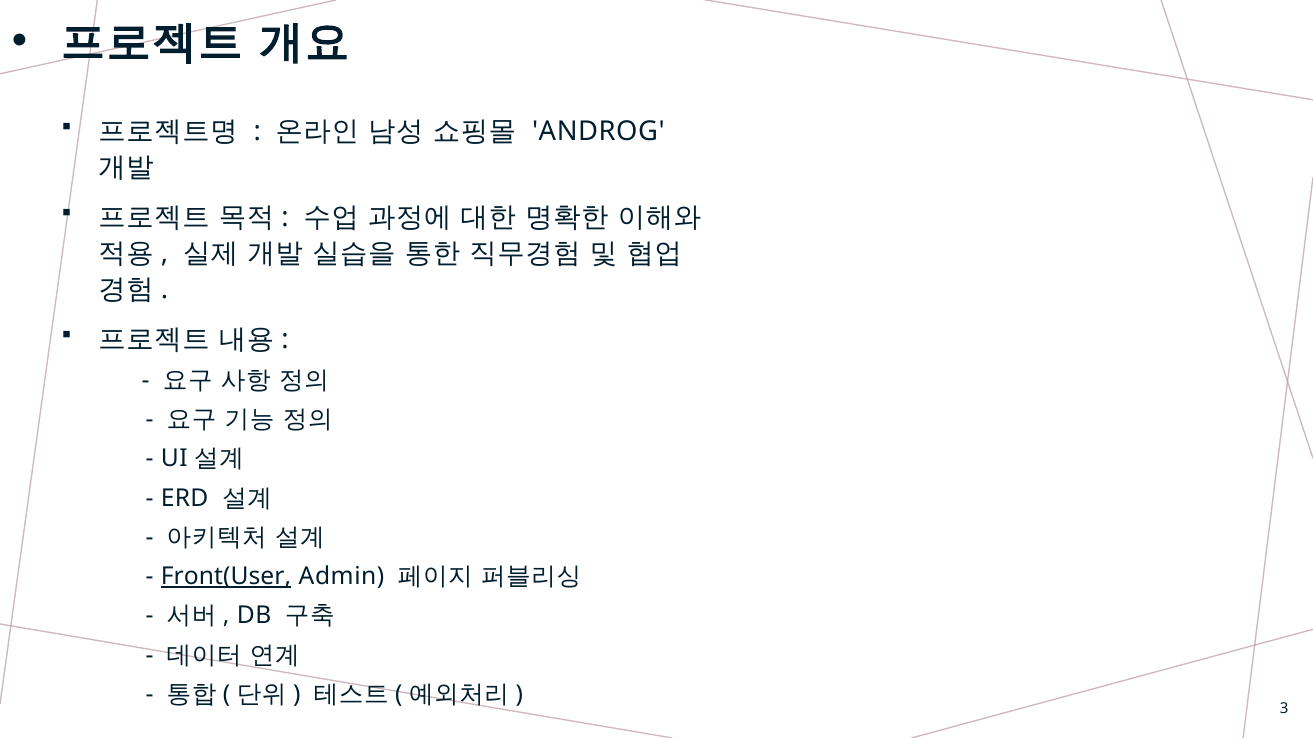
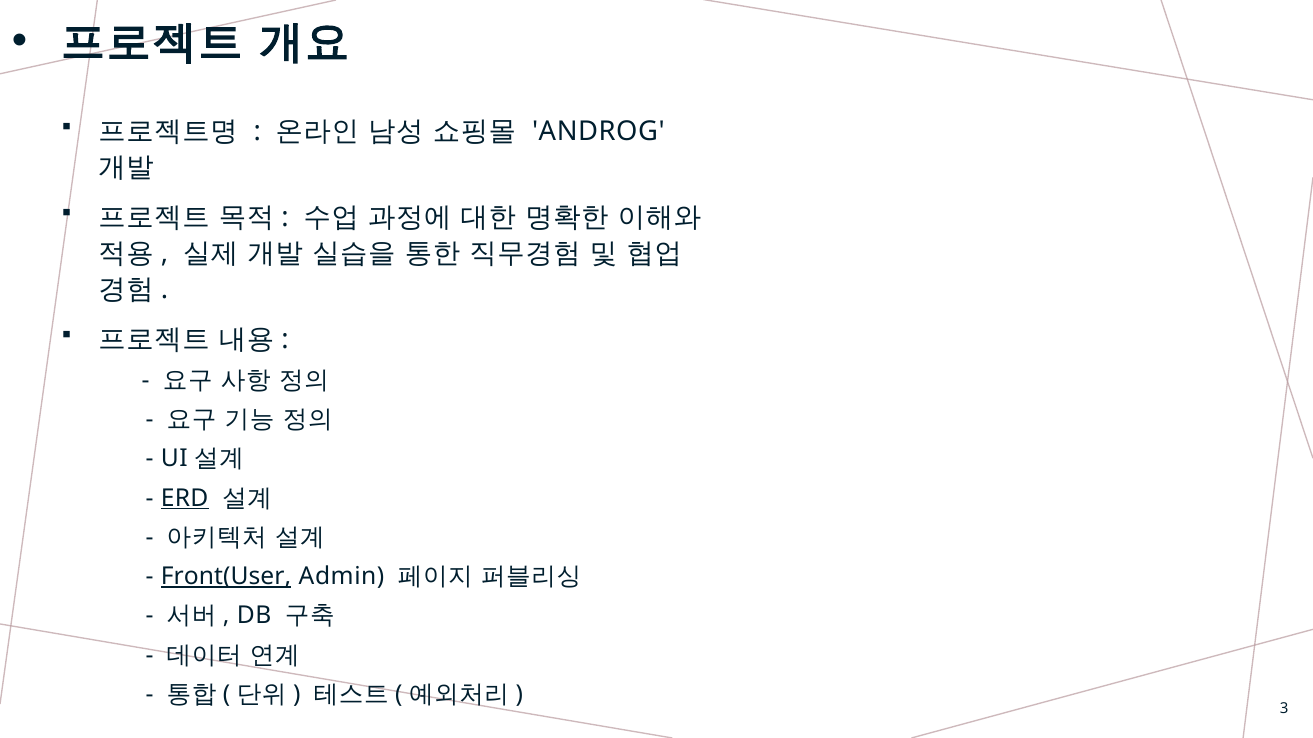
ERD underline: none -> present (185, 498)
